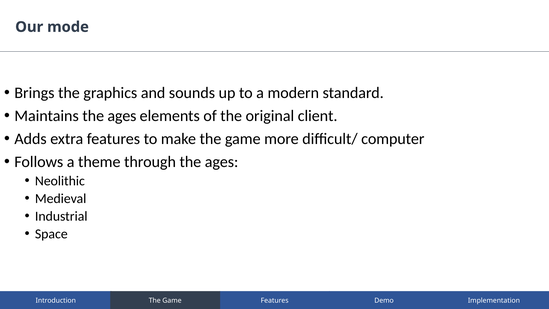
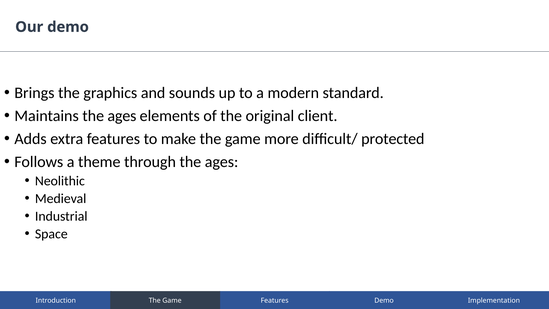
Our mode: mode -> demo (68, 27)
computer: computer -> protected (393, 139)
